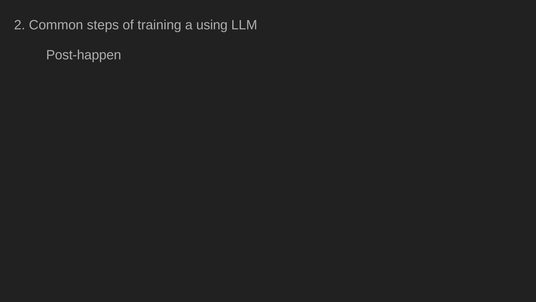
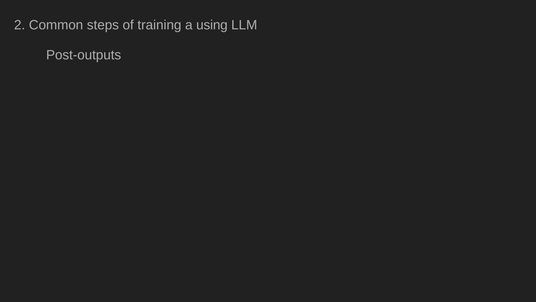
Post-happen: Post-happen -> Post-outputs (84, 55)
